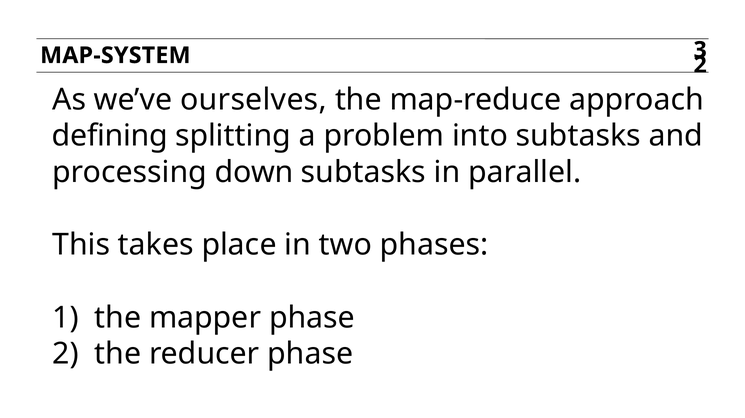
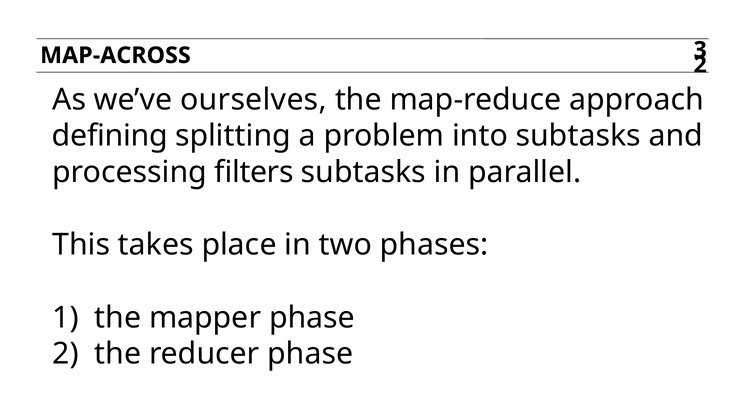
MAP-SYSTEM: MAP-SYSTEM -> MAP-ACROSS (115, 55)
down: down -> filters (254, 172)
